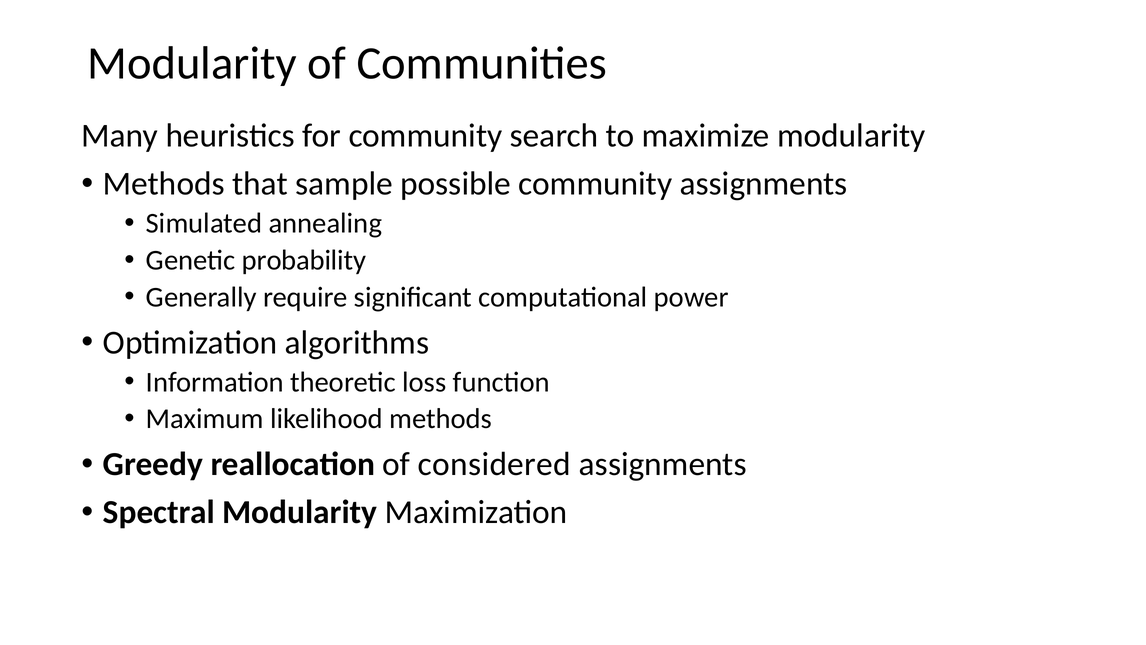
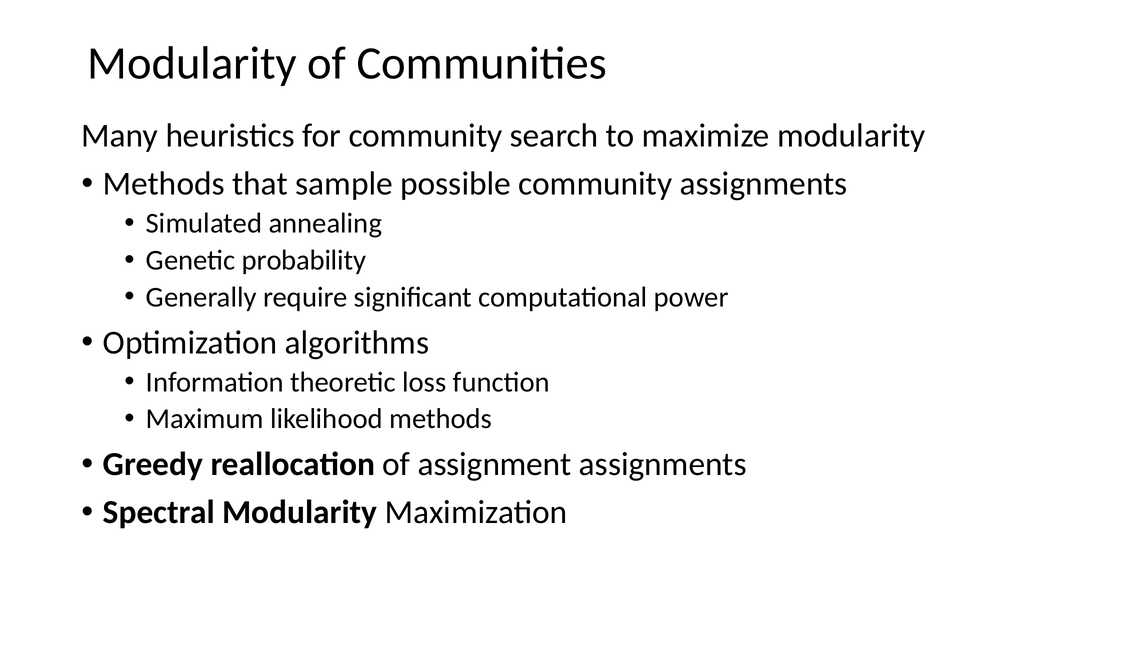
considered: considered -> assignment (495, 464)
